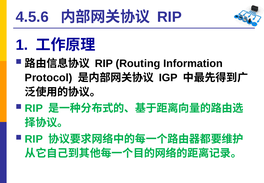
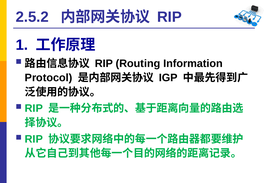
4.5.6: 4.5.6 -> 2.5.2 (32, 17)
